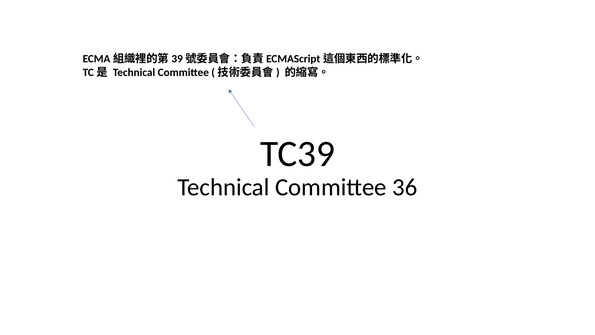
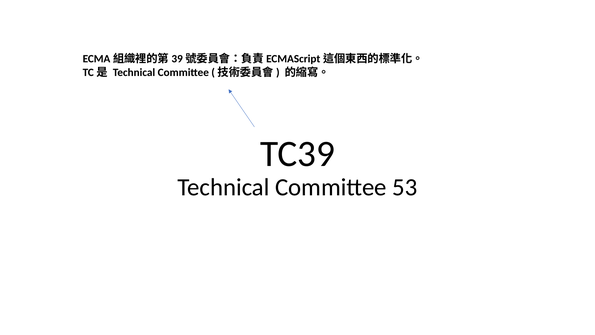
36: 36 -> 53 (405, 187)
